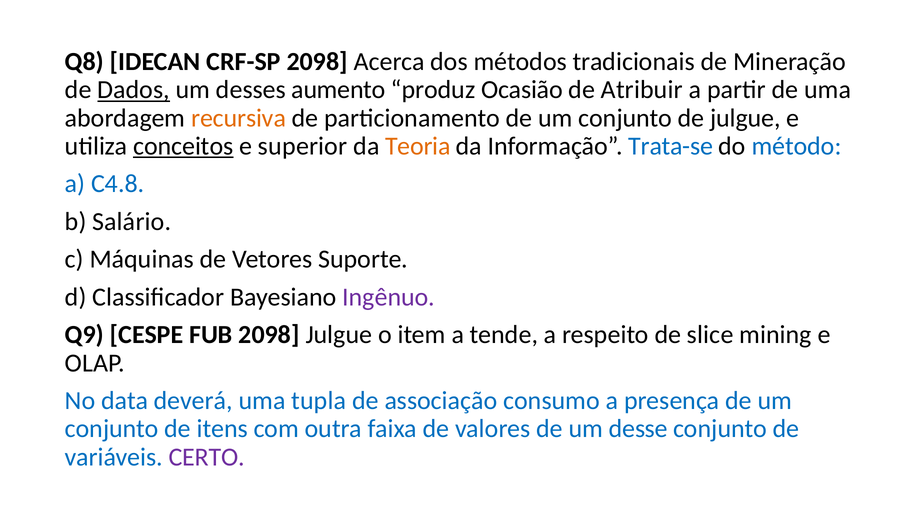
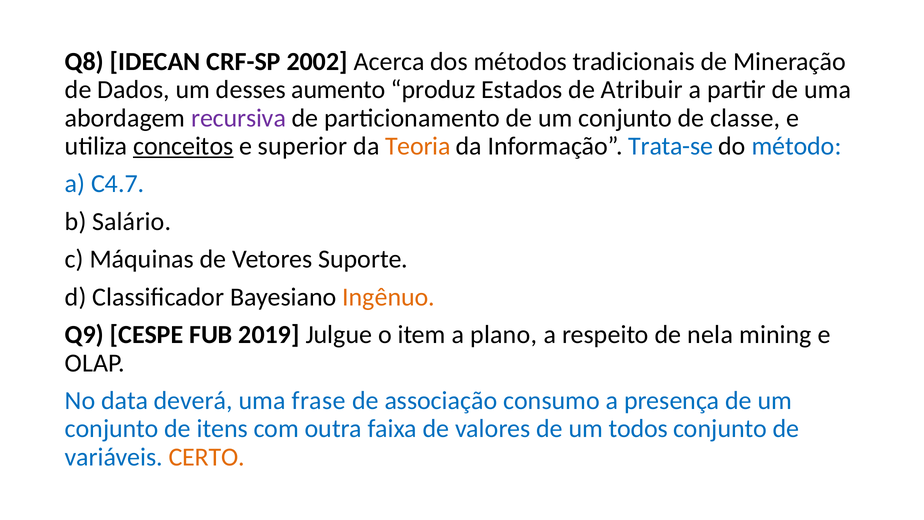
CRF-SP 2098: 2098 -> 2002 (317, 62)
Dados underline: present -> none (134, 90)
Ocasião: Ocasião -> Estados (522, 90)
recursiva colour: orange -> purple (239, 118)
de julgue: julgue -> classe (745, 118)
C4.8: C4.8 -> C4.7 (118, 184)
Ingênuo colour: purple -> orange (389, 297)
FUB 2098: 2098 -> 2019 (269, 335)
tende: tende -> plano (504, 335)
slice: slice -> nela (710, 335)
tupla: tupla -> frase (319, 401)
desse: desse -> todos (638, 429)
CERTO colour: purple -> orange (207, 457)
